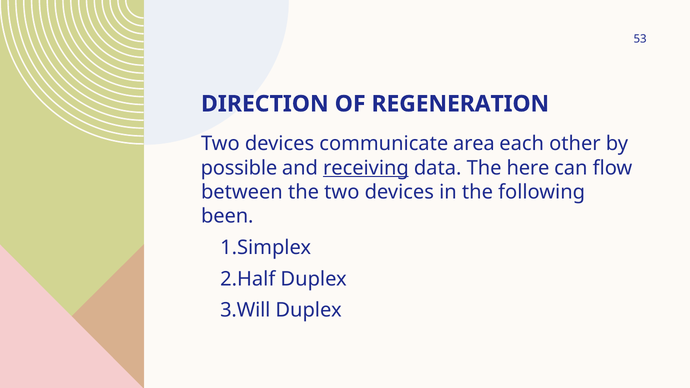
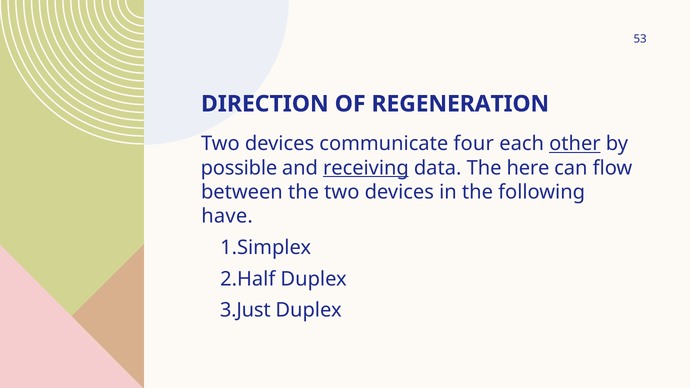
area: area -> four (474, 144)
other underline: none -> present (575, 144)
been: been -> have (227, 216)
3.Will: 3.Will -> 3.Just (245, 310)
